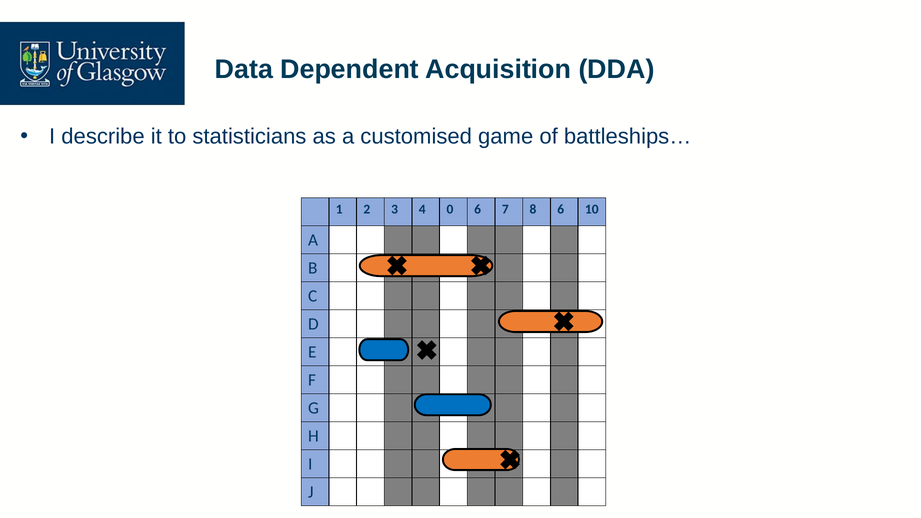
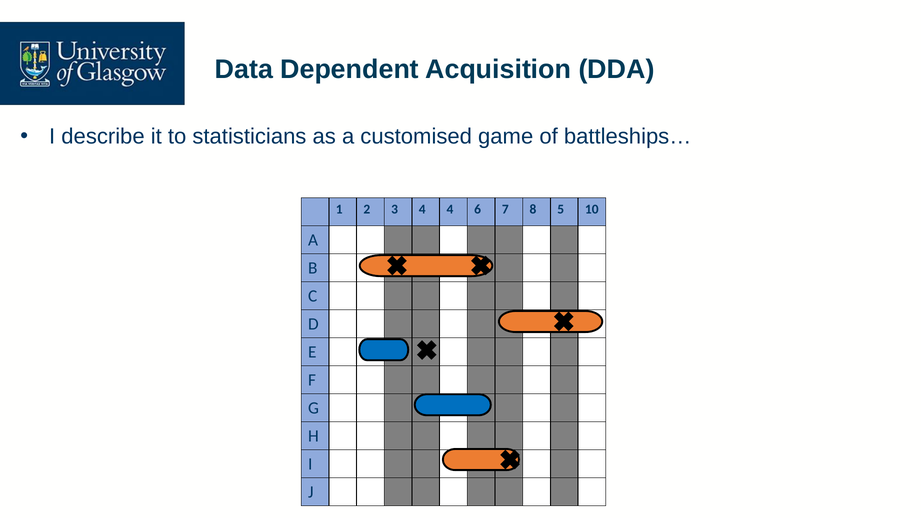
4 0: 0 -> 4 (450, 210)
8 6: 6 -> 5 (561, 210)
